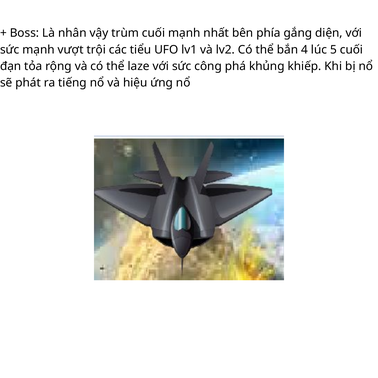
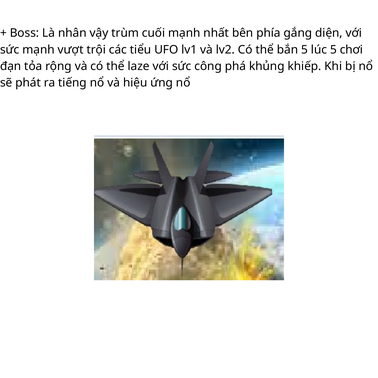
bắn 4: 4 -> 5 (305, 50)
5 cuối: cuối -> chơi (351, 50)
